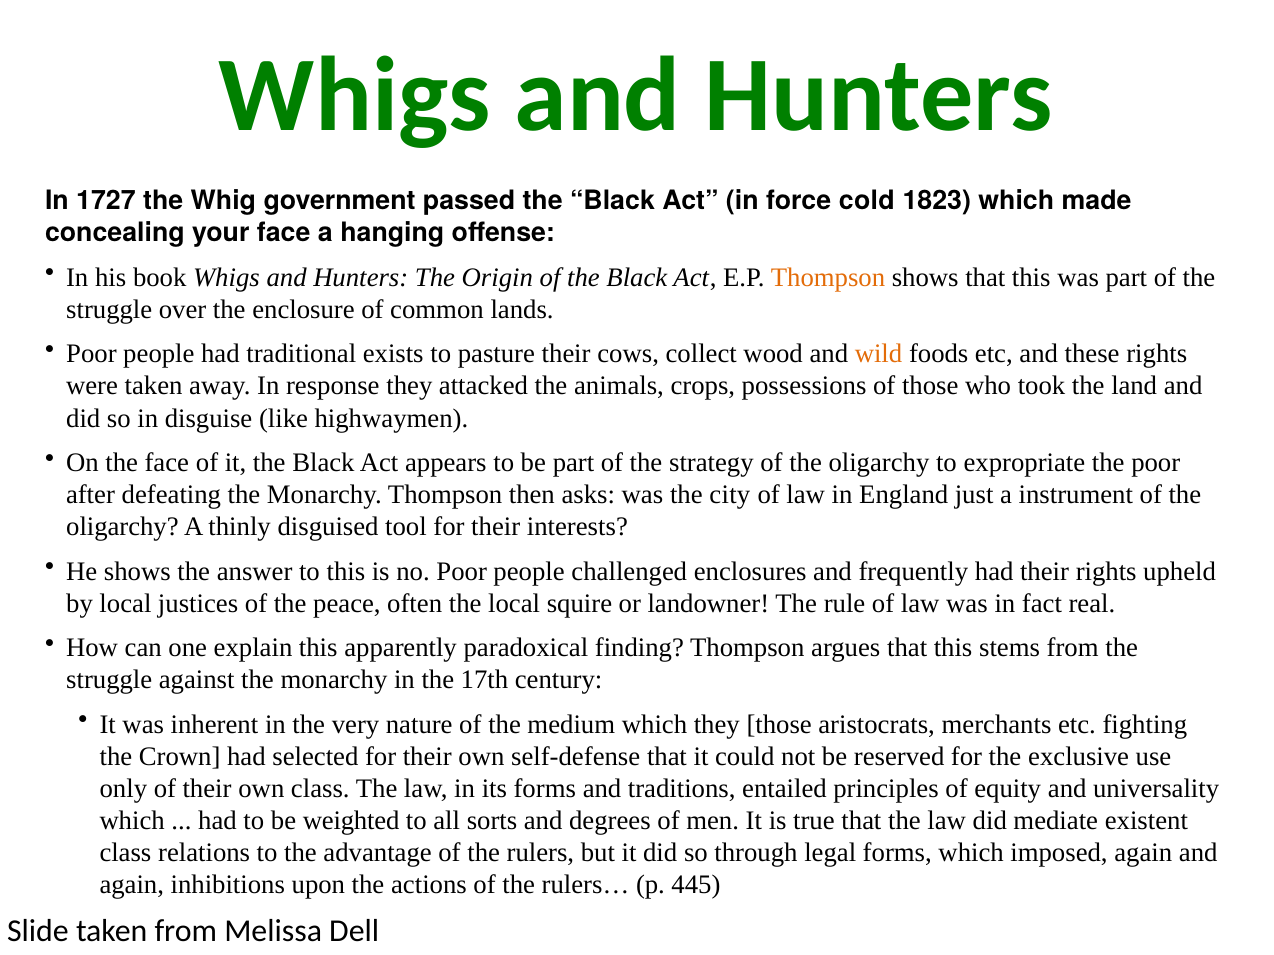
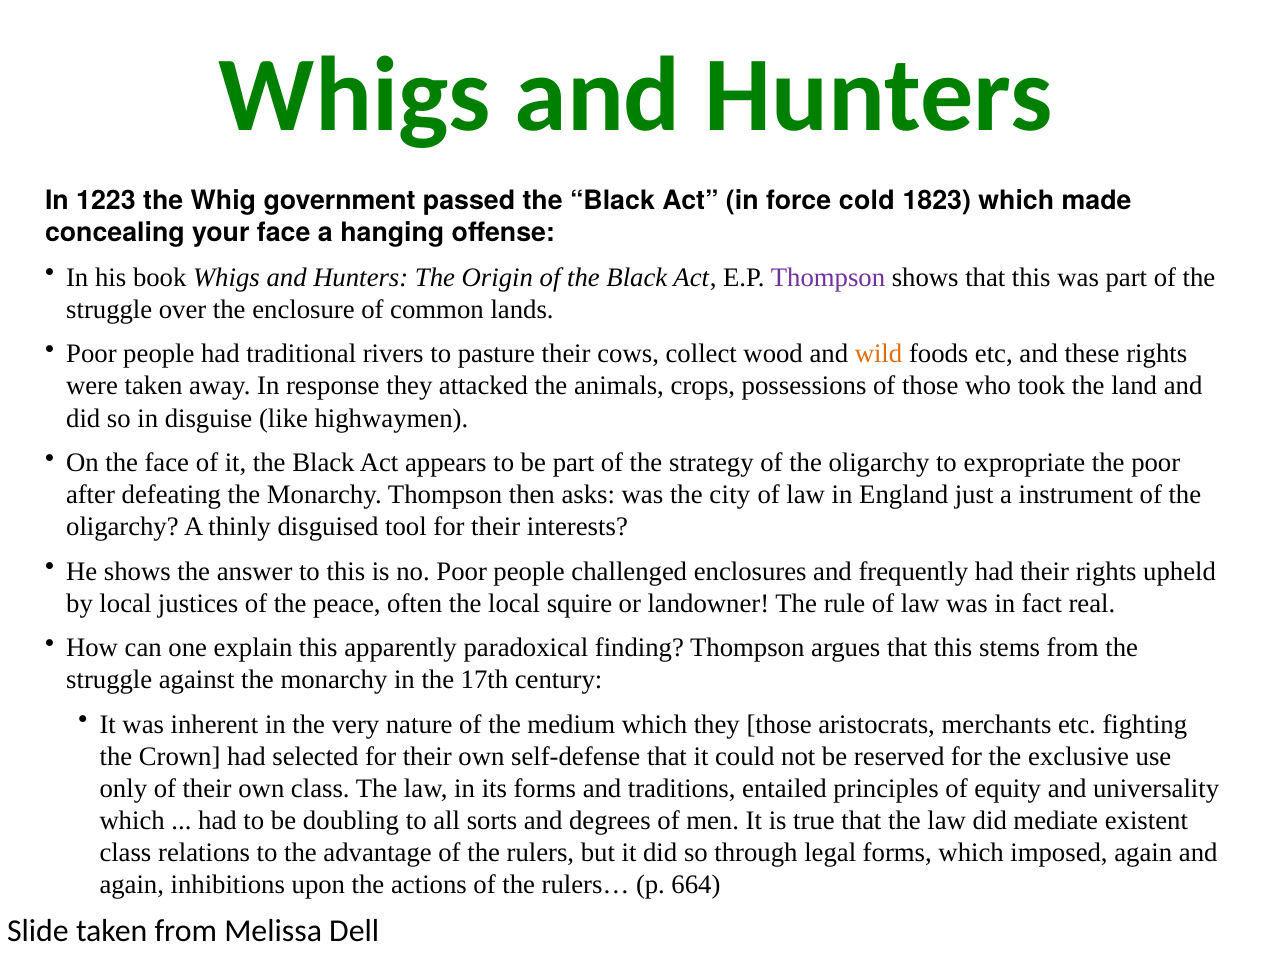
1727: 1727 -> 1223 (106, 201)
Thompson colour: orange -> purple (828, 278)
exists: exists -> rivers (393, 354)
weighted: weighted -> doubling (351, 821)
445: 445 -> 664 (696, 885)
